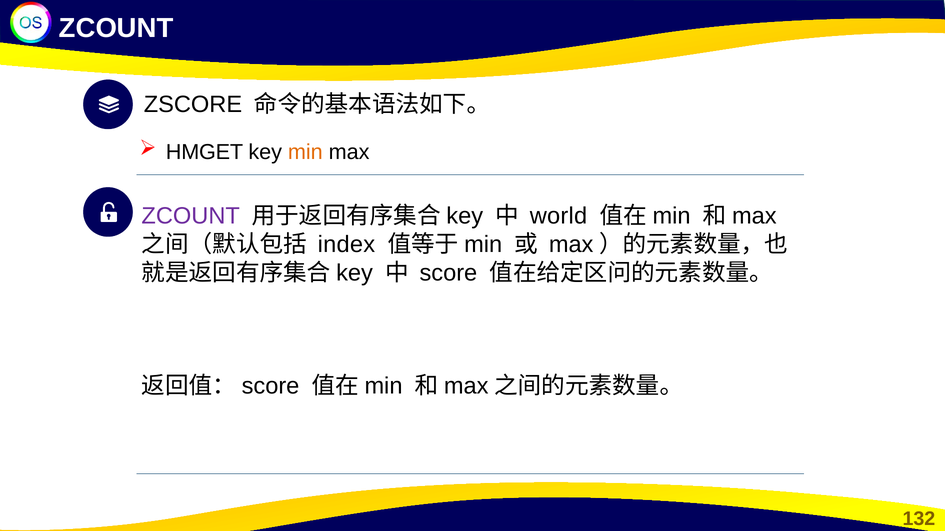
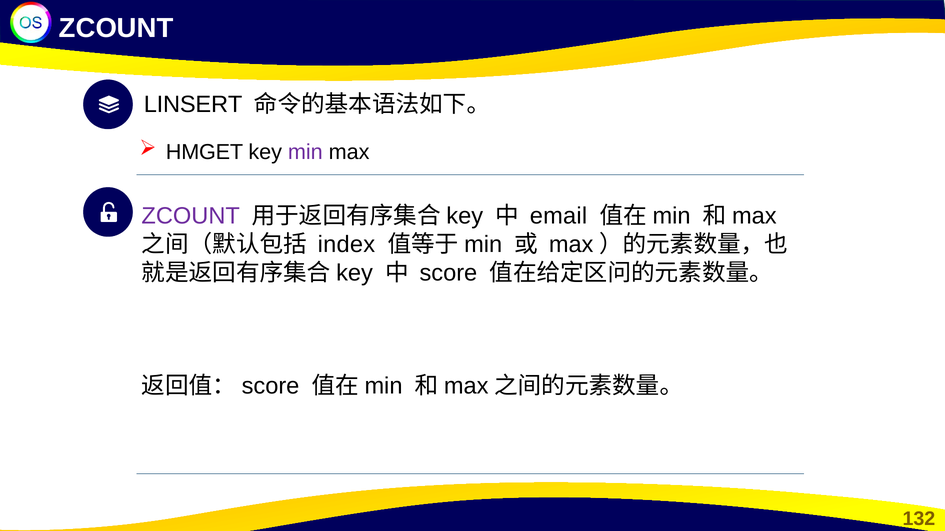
ZSCORE: ZSCORE -> LINSERT (193, 105)
min colour: orange -> purple (305, 152)
world: world -> email (558, 216)
